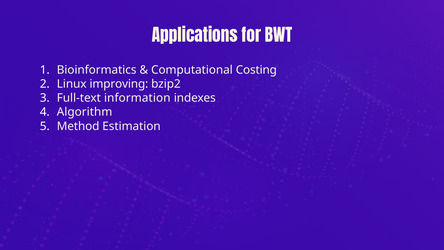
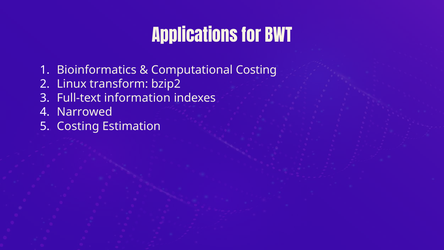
improving: improving -> transform (119, 84)
Algorithm: Algorithm -> Narrowed (85, 112)
Method: Method -> Costing (78, 126)
